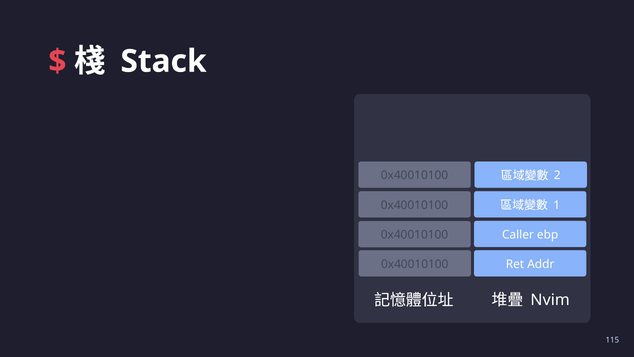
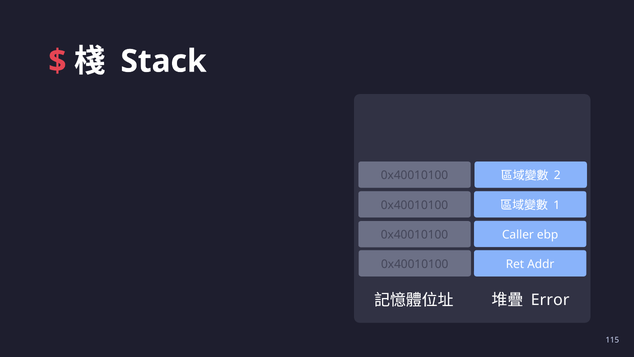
Nvim: Nvim -> Error (550, 300)
